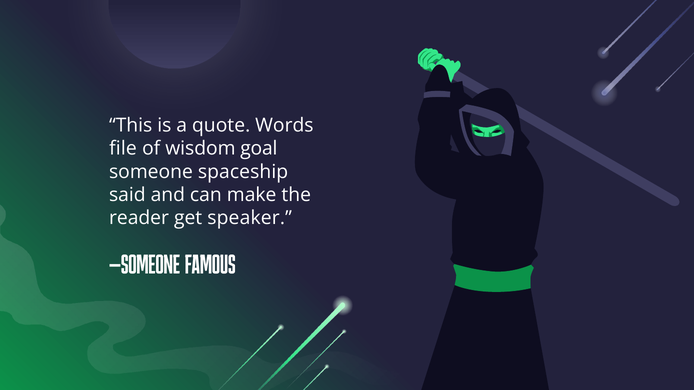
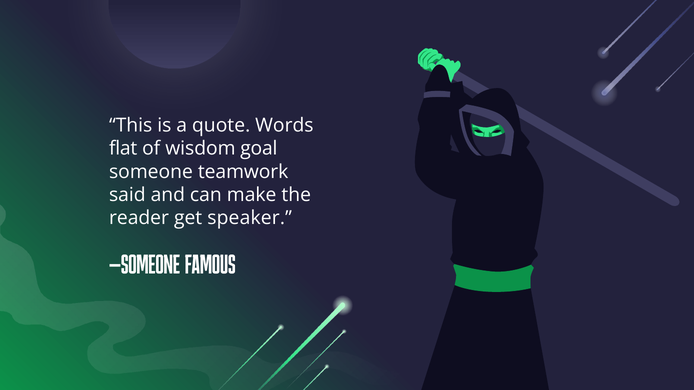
file: file -> flat (123, 149)
spaceship: spaceship -> teamwork (243, 172)
